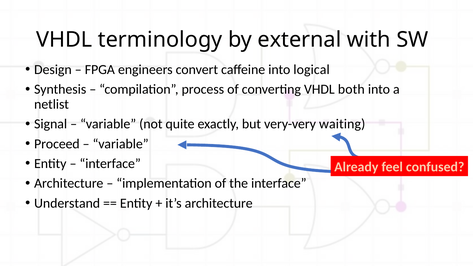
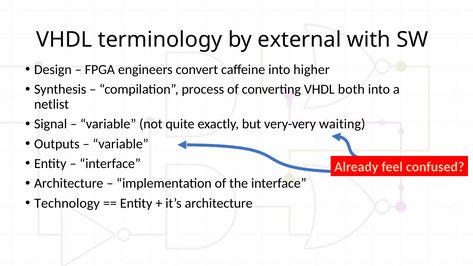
logical: logical -> higher (312, 70)
Proceed: Proceed -> Outputs (57, 144)
Understand: Understand -> Technology (67, 203)
